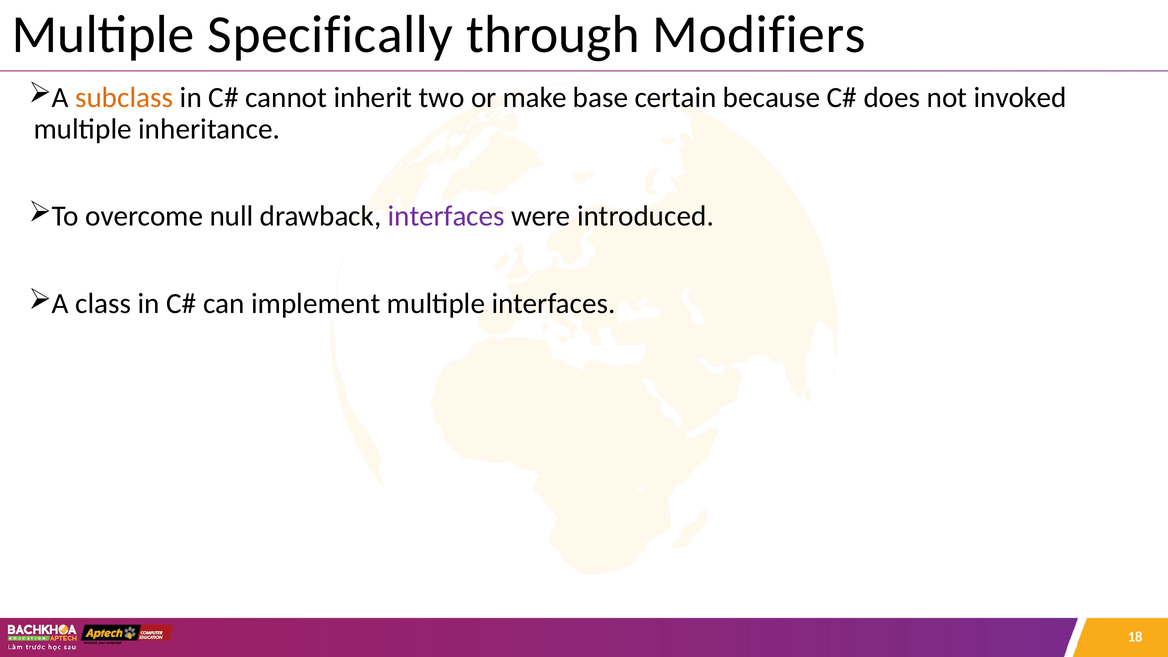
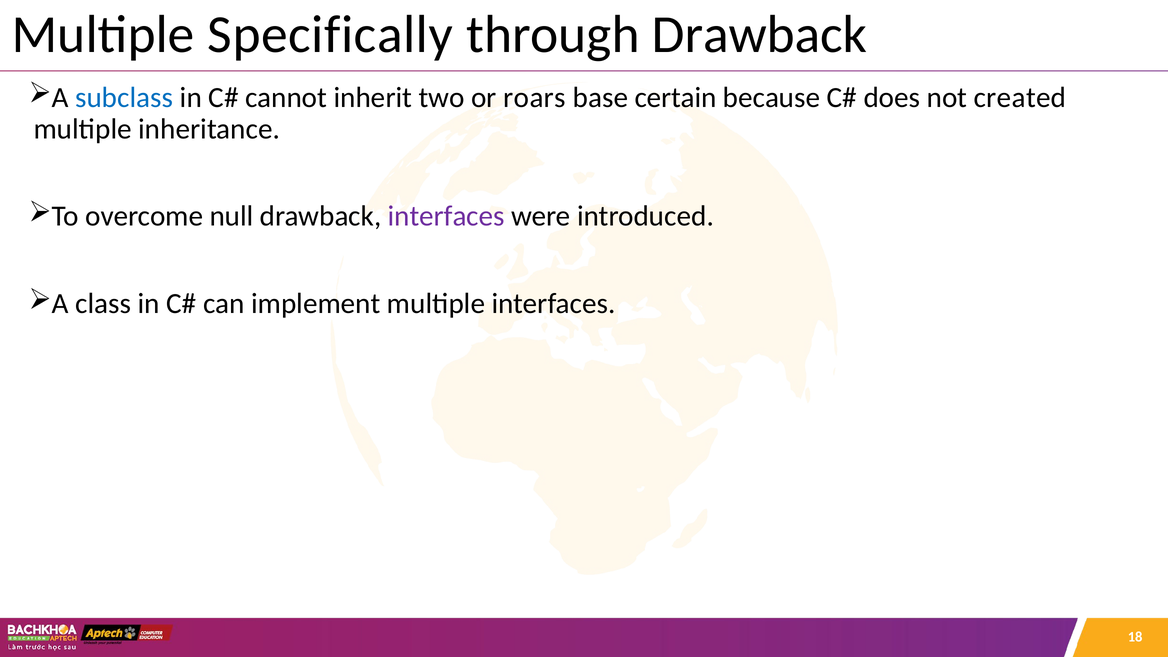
through Modifiers: Modifiers -> Drawback (759, 34)
subclass colour: orange -> blue (124, 97)
make: make -> roars (535, 97)
invoked: invoked -> created (1020, 97)
